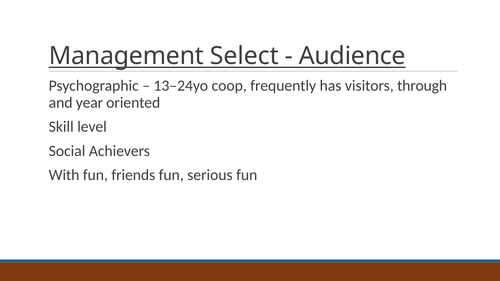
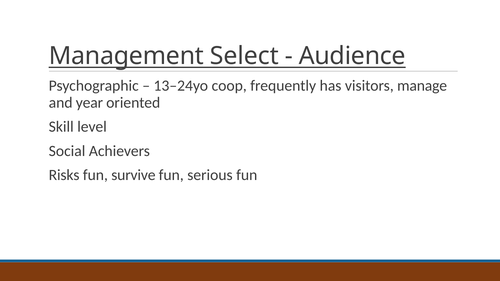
through: through -> manage (422, 86)
With: With -> Risks (64, 175)
friends: friends -> survive (133, 175)
